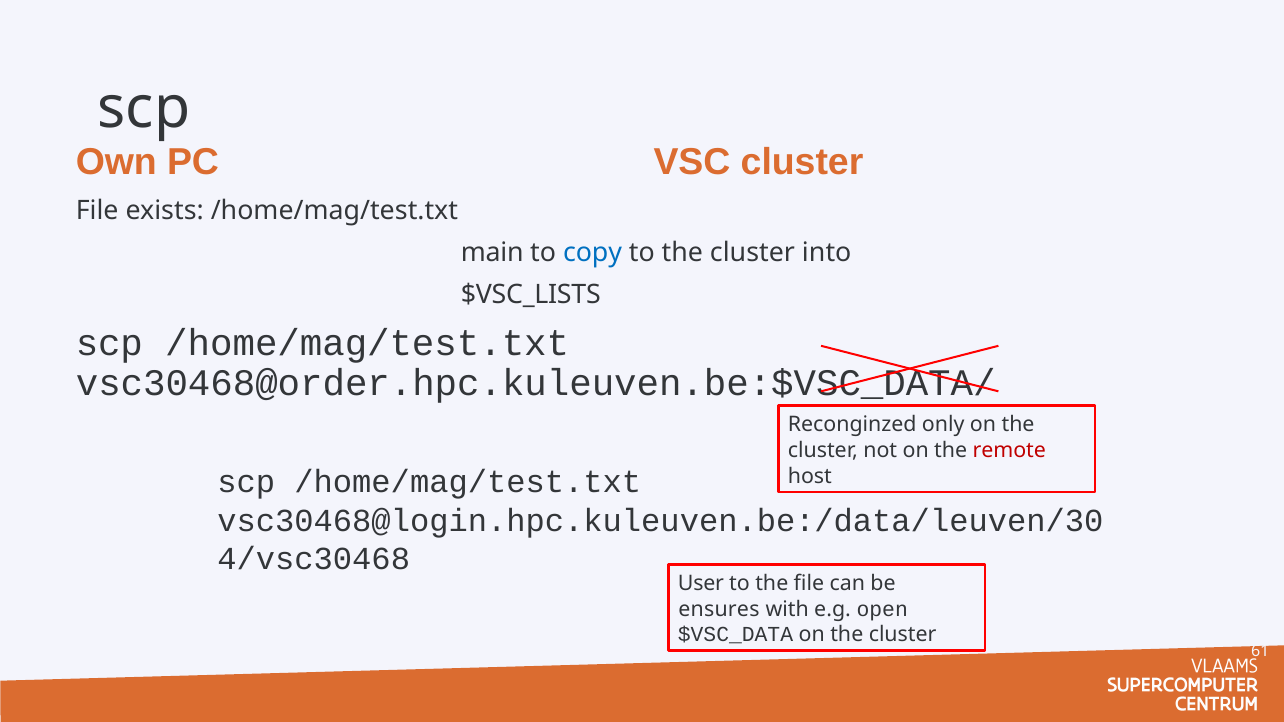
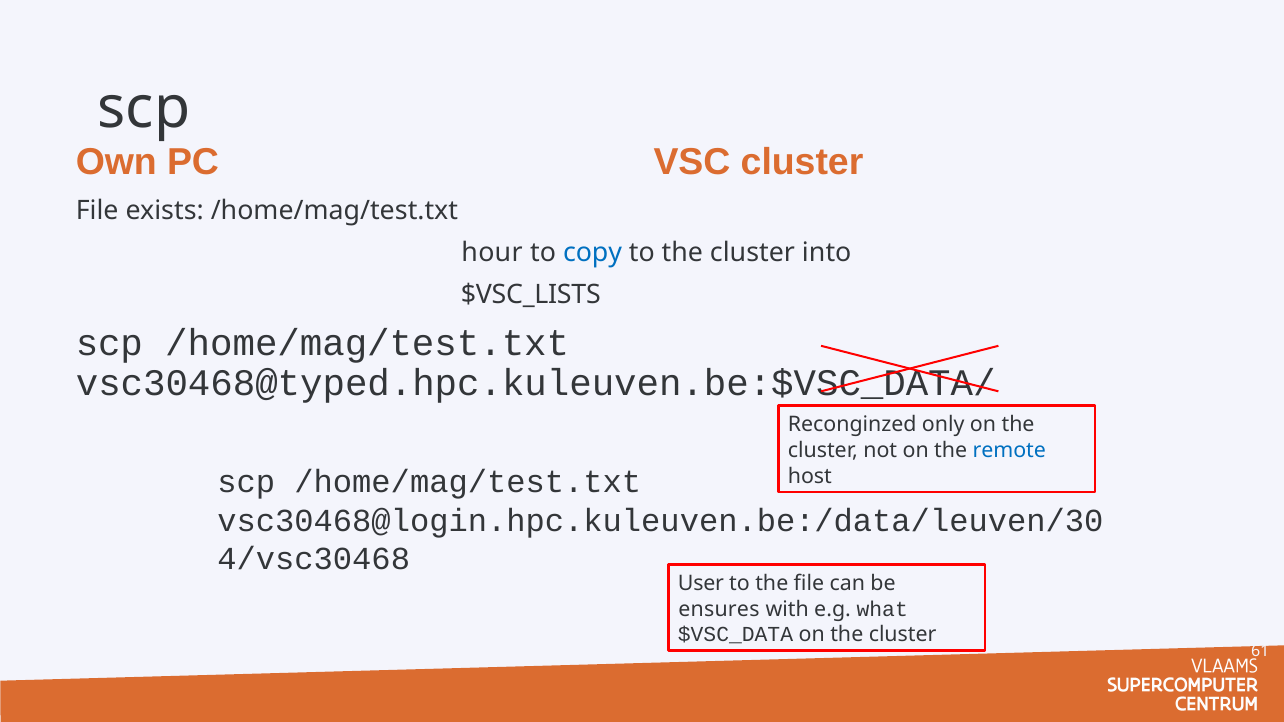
main: main -> hour (492, 253)
vsc30468@order.hpc.kuleuven.be:$VSC_DATA/: vsc30468@order.hpc.kuleuven.be:$VSC_DATA/ -> vsc30468@typed.hpc.kuleuven.be:$VSC_DATA/ (536, 383)
remote colour: red -> blue (1009, 450)
open: open -> what (882, 609)
